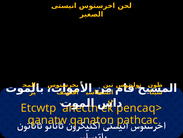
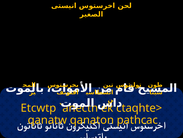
pencaq>: pencaq> -> ctaqhte> (139, 108)
